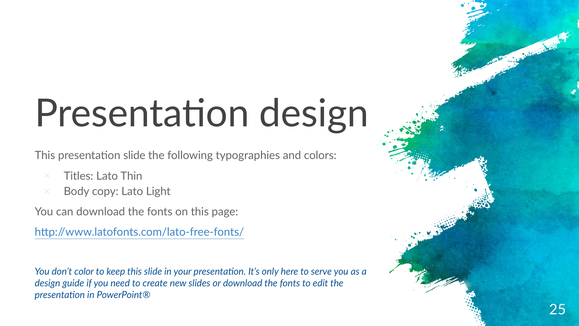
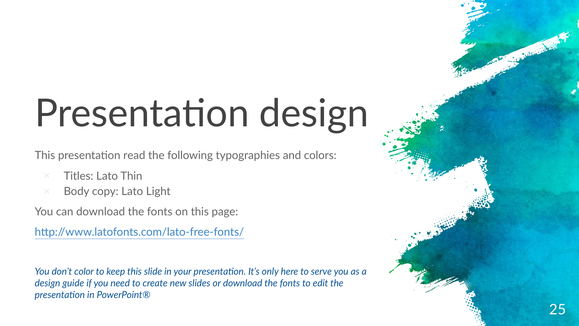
presentation slide: slide -> read (134, 155)
